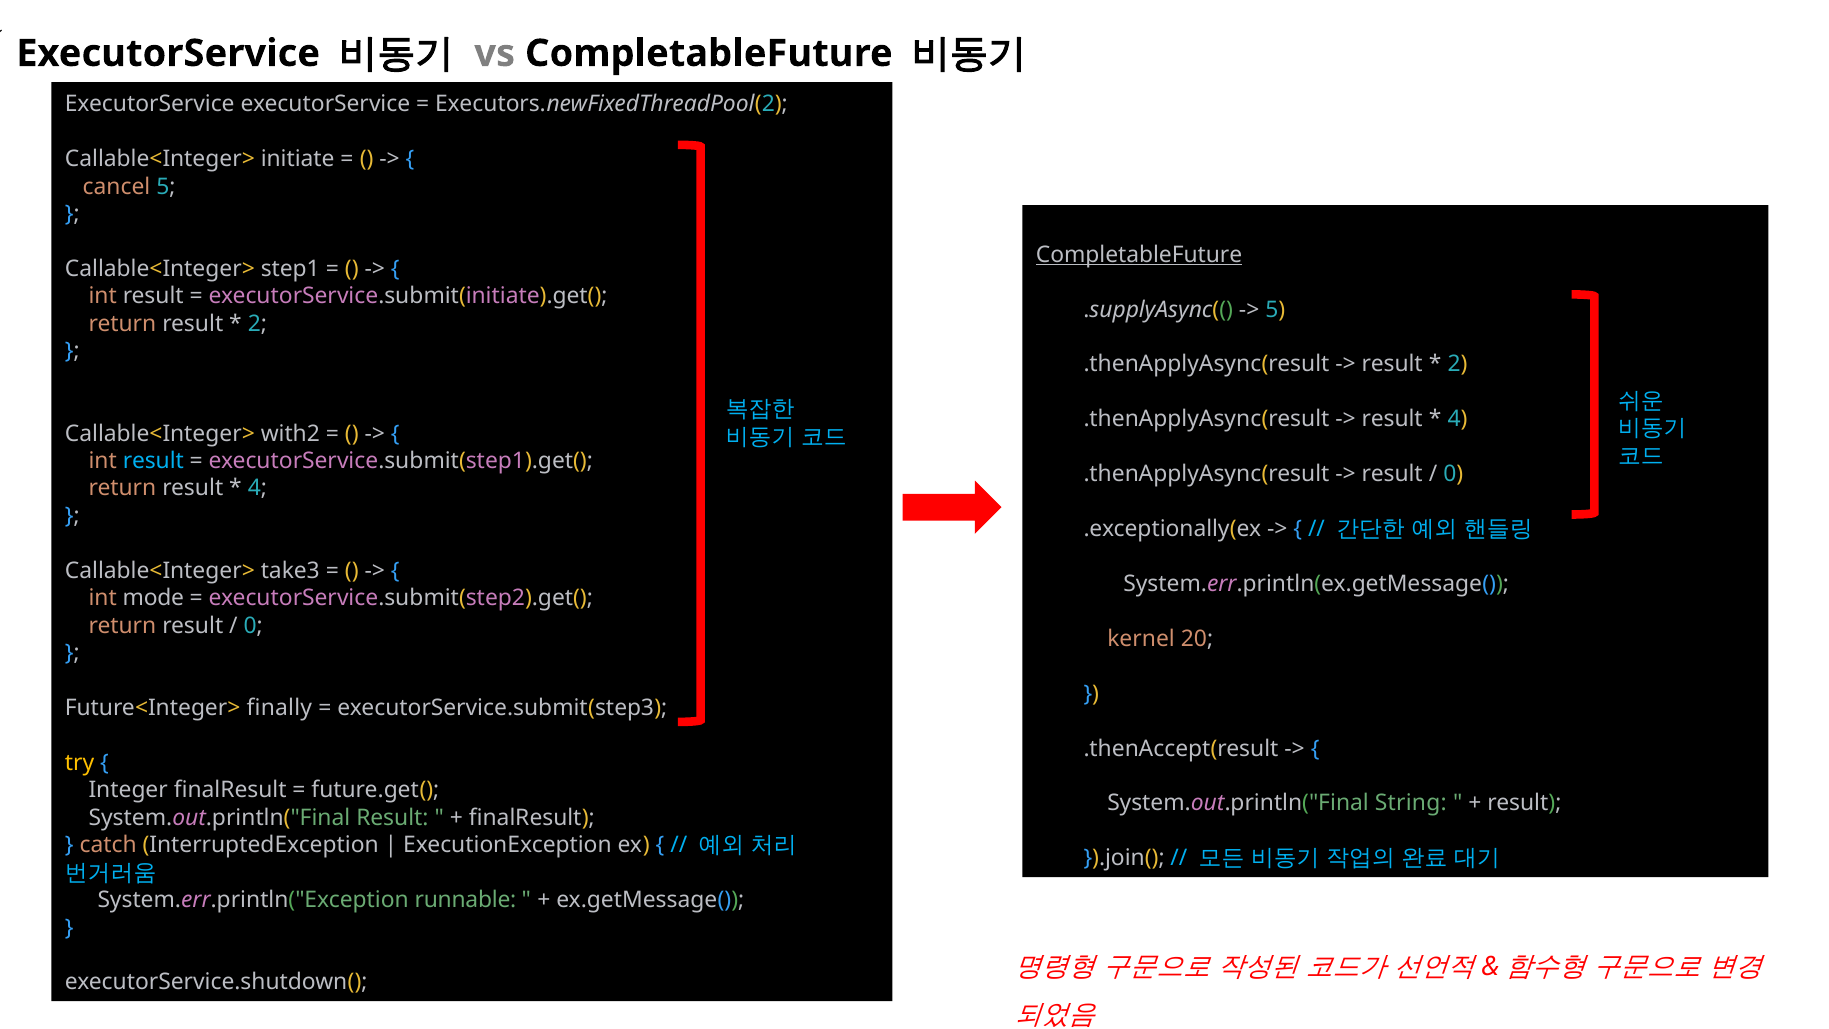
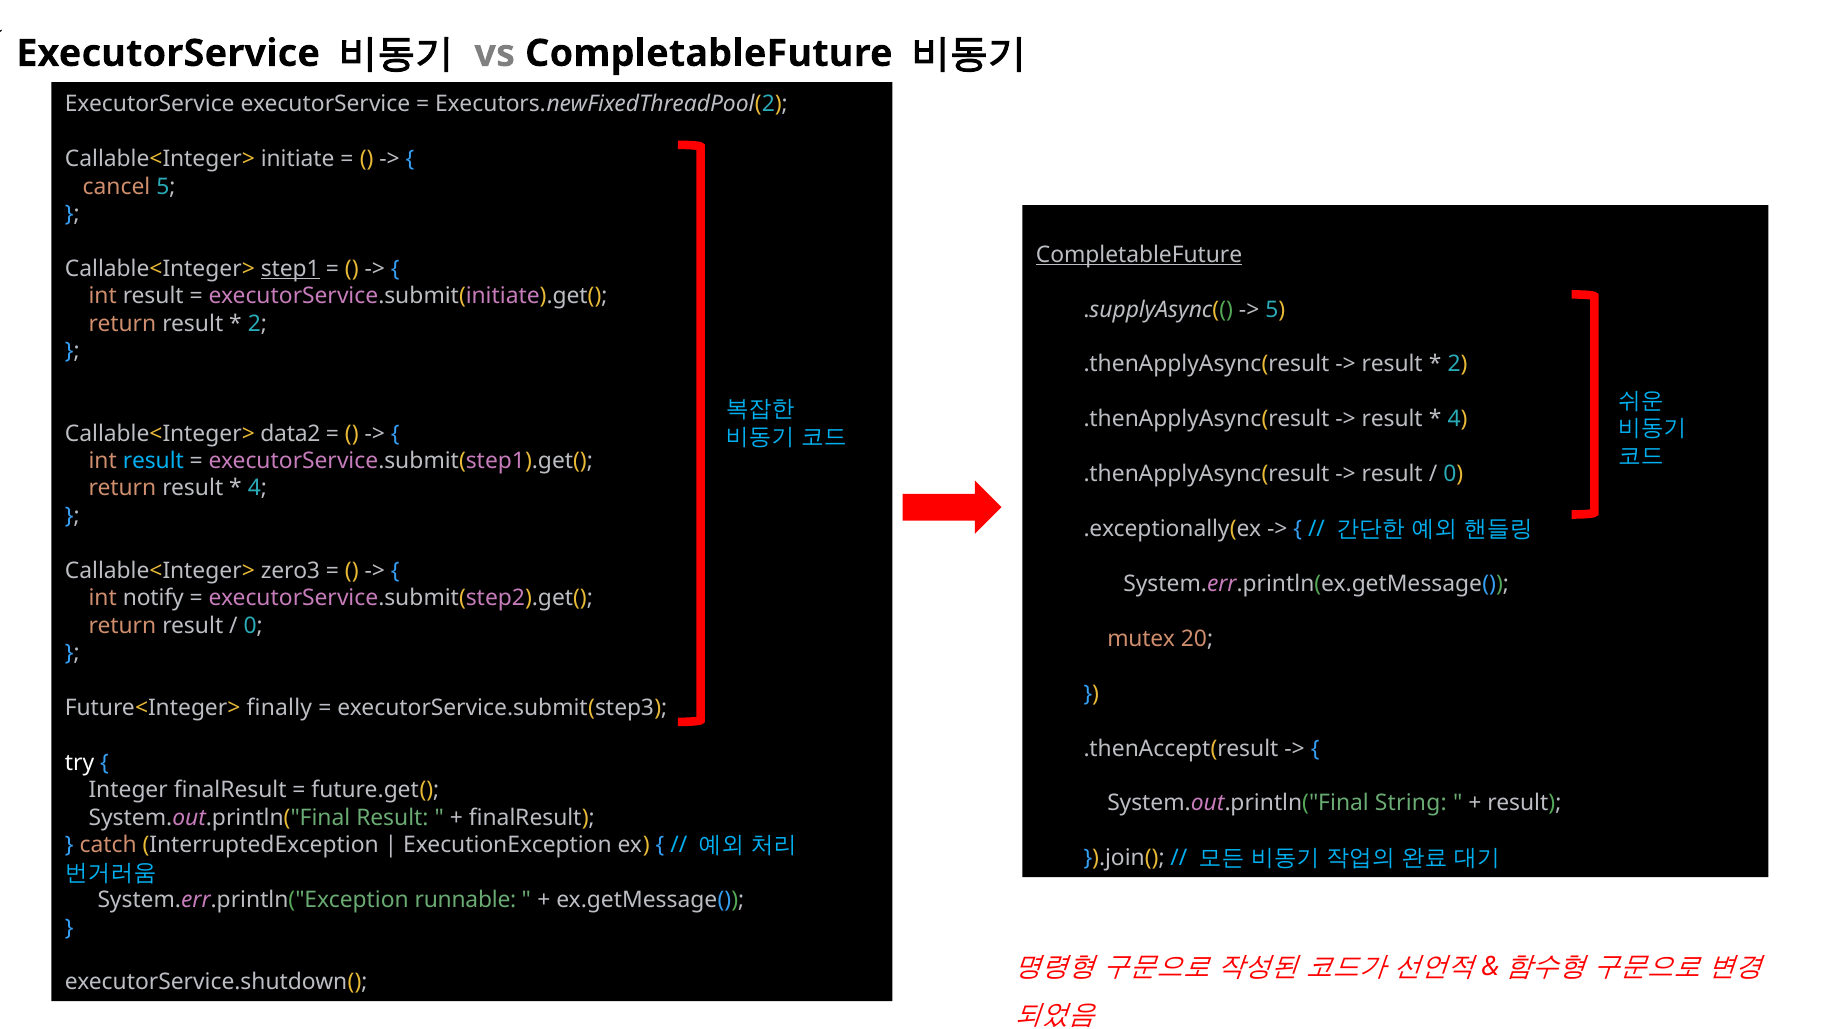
step1 underline: none -> present (290, 269)
with2: with2 -> data2 (290, 433)
take3: take3 -> zero3 (290, 571)
mode: mode -> notify (153, 598)
kernel: kernel -> mutex (1141, 639)
try colour: yellow -> white (80, 763)
